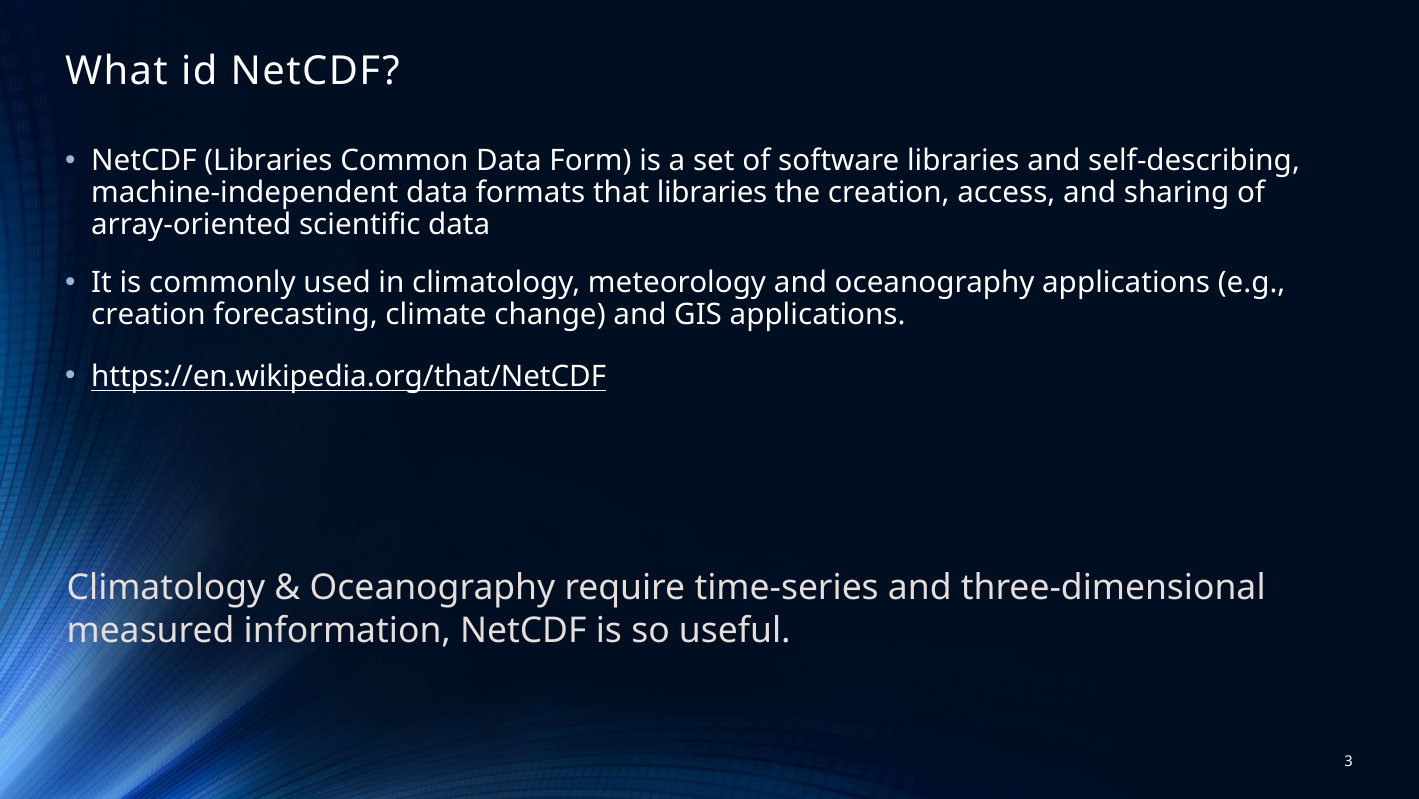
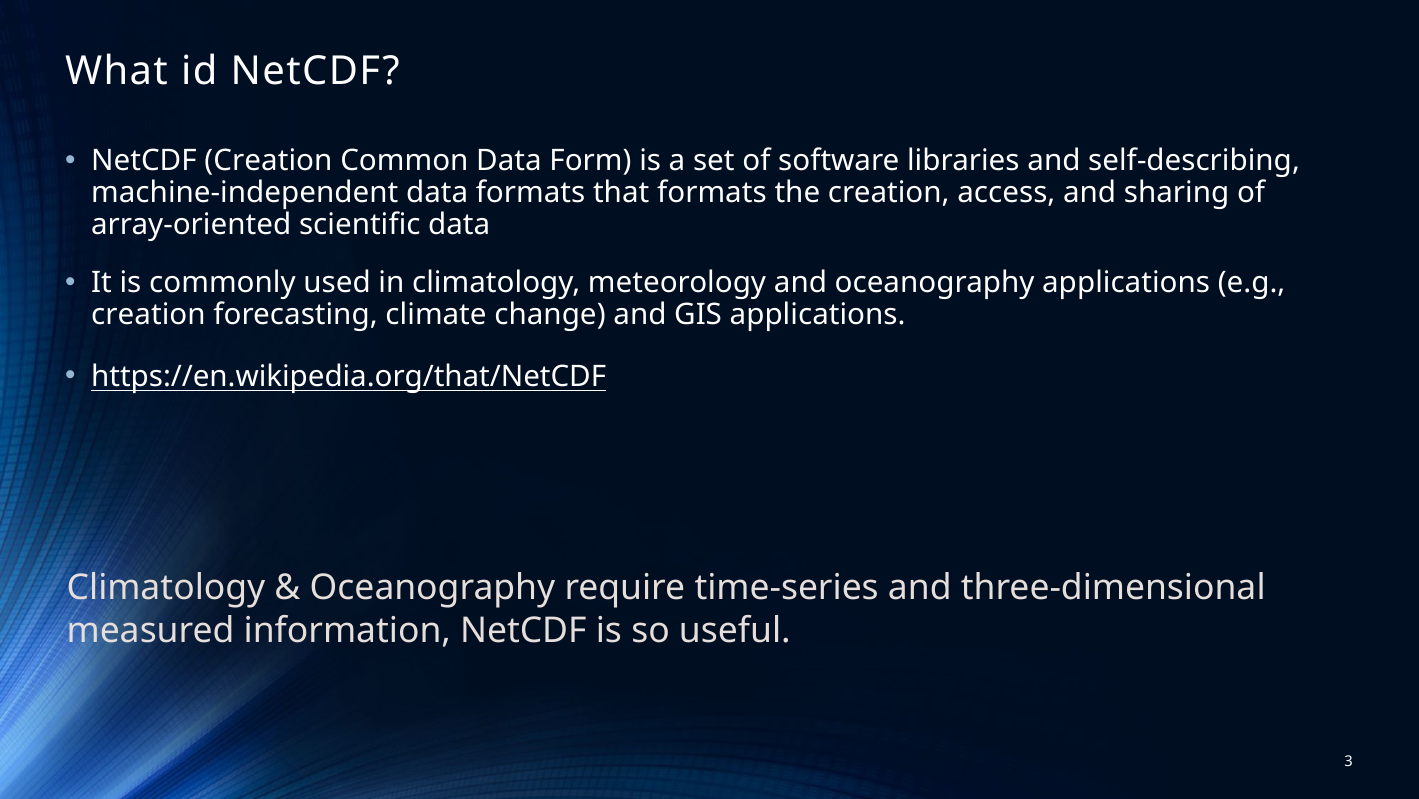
NetCDF Libraries: Libraries -> Creation (268, 160)
that libraries: libraries -> formats (712, 192)
